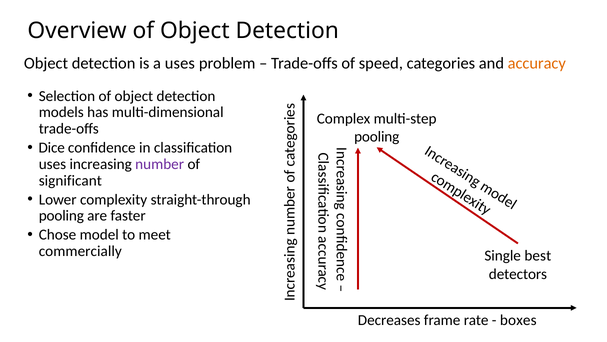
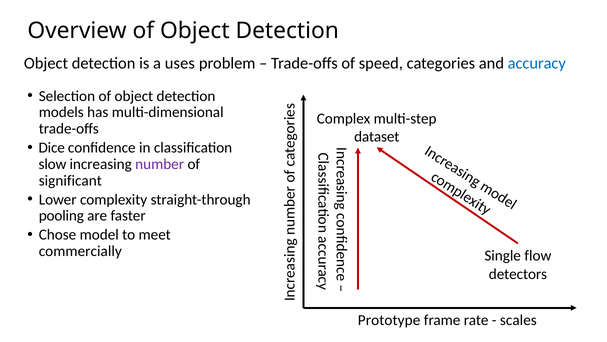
accuracy colour: orange -> blue (537, 63)
pooling: pooling -> dataset (377, 137)
uses: uses -> slow (52, 164)
best: best -> flow (538, 255)
Decreases: Decreases -> Prototype (389, 320)
boxes: boxes -> scales (518, 320)
